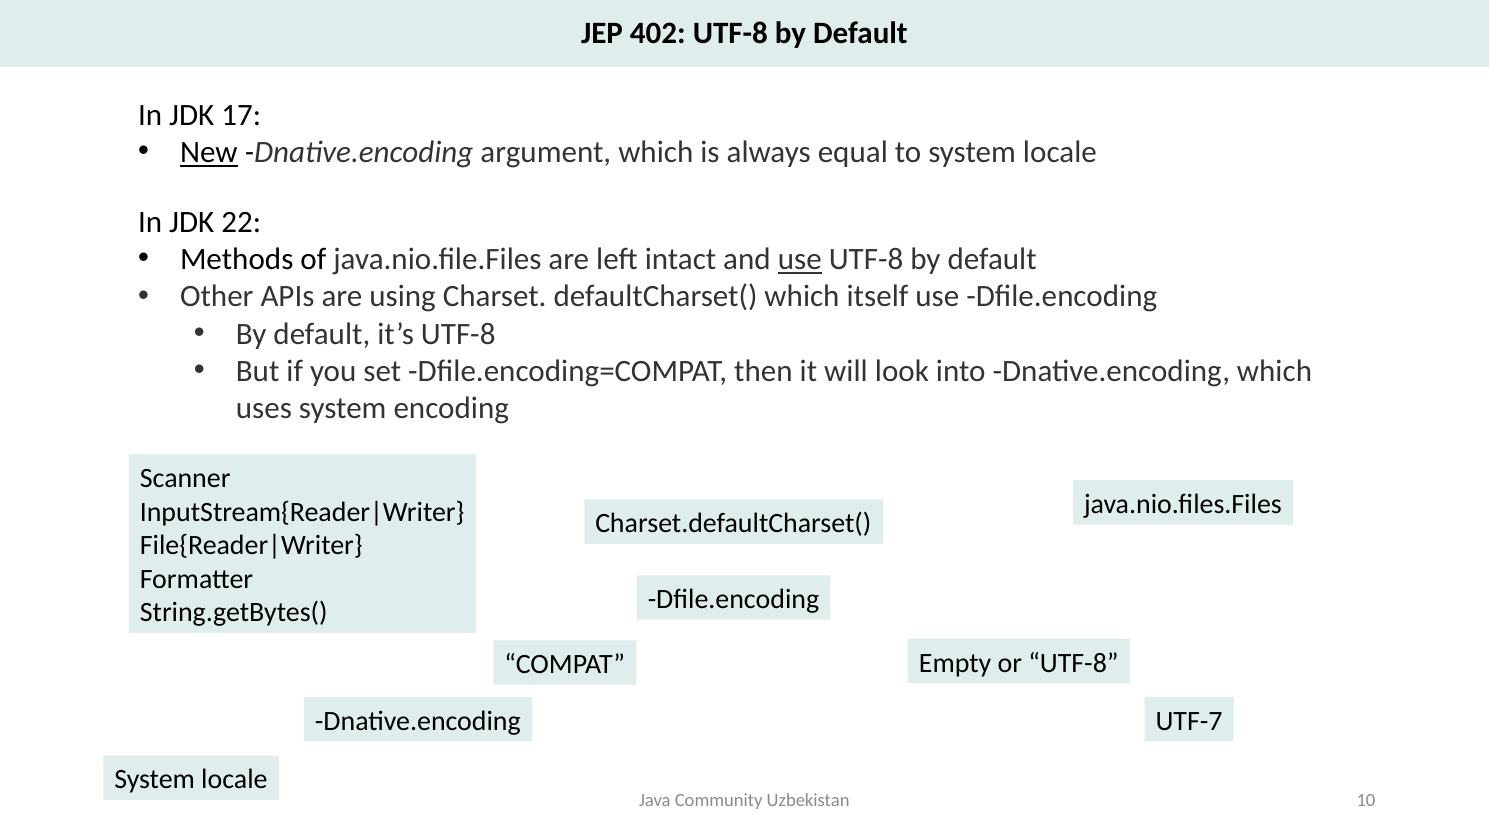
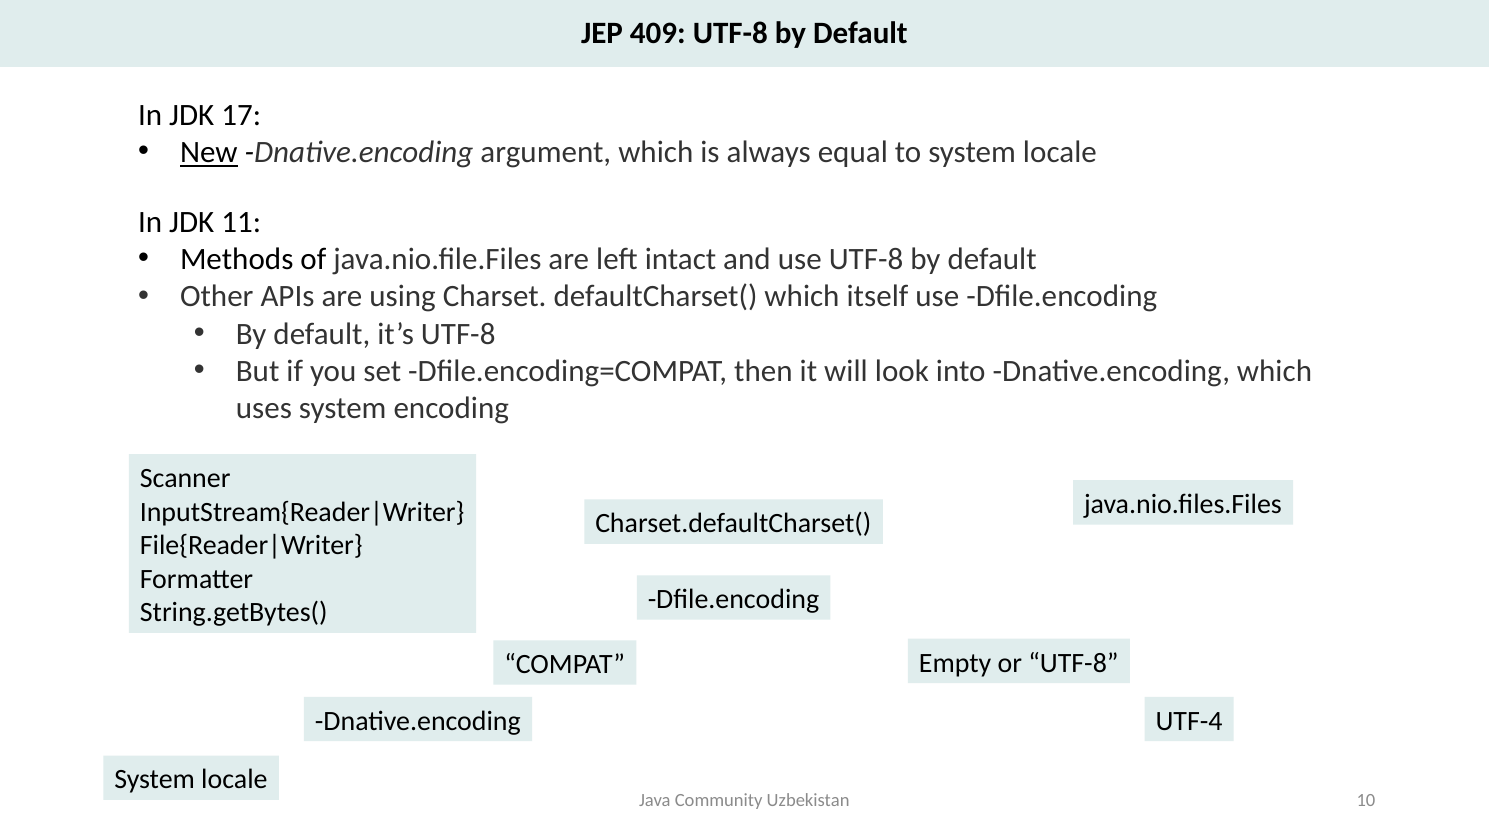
402: 402 -> 409 (658, 33)
22: 22 -> 11 (241, 222)
use underline: present -> none (800, 259)
UTF-7: UTF-7 -> UTF-4 (1189, 721)
